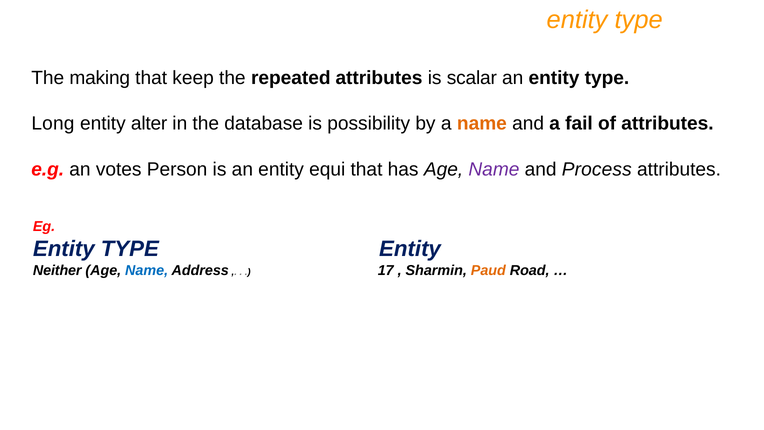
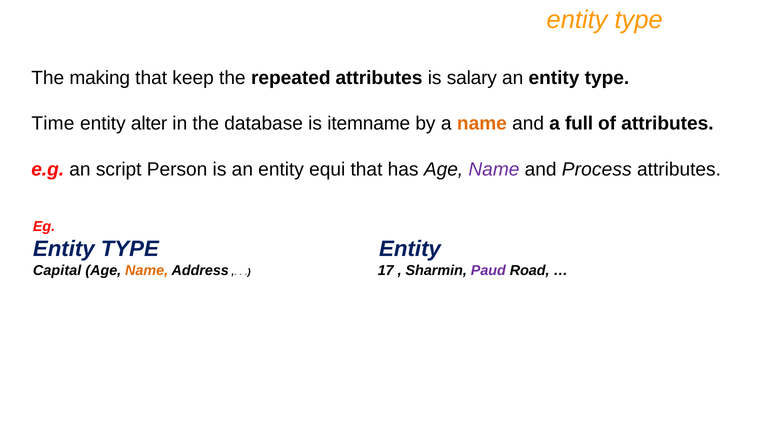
scalar: scalar -> salary (472, 78)
Long: Long -> Time (53, 124)
possibility: possibility -> itemname (369, 124)
fail: fail -> full (579, 124)
votes: votes -> script (119, 169)
Neither: Neither -> Capital (57, 270)
Name colour: blue -> orange (147, 270)
Paud colour: orange -> purple (488, 270)
